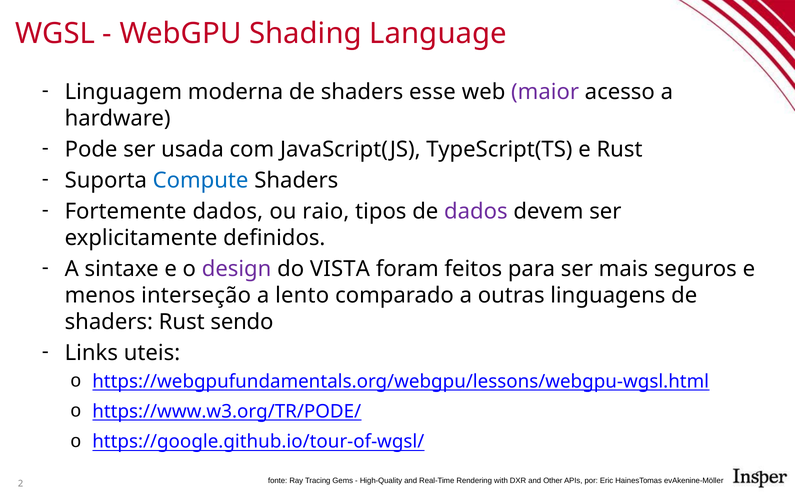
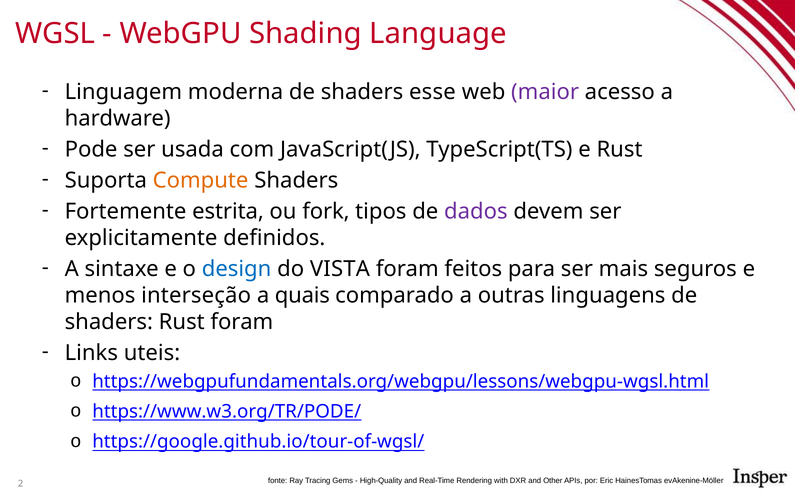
Compute colour: blue -> orange (201, 180)
Fortemente dados: dados -> estrita (228, 211)
raio: raio -> fork (326, 211)
design colour: purple -> blue (237, 269)
lento: lento -> quais (302, 295)
Rust sendo: sendo -> foram (242, 322)
